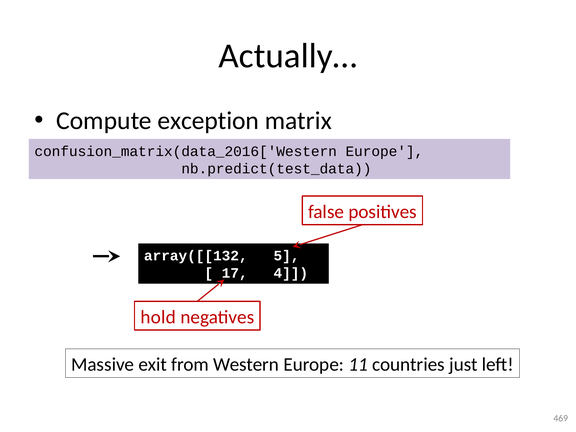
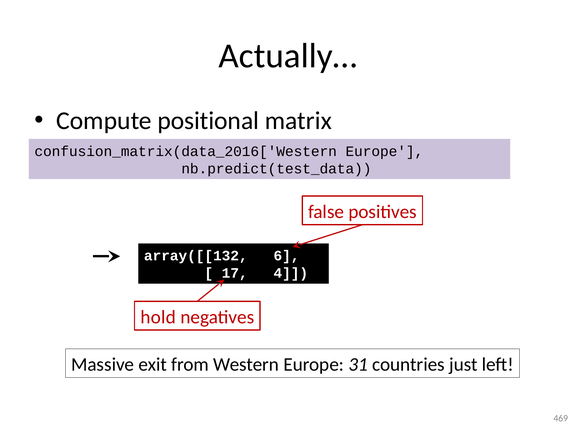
exception: exception -> positional (208, 121)
5: 5 -> 6 (287, 256)
11: 11 -> 31 (358, 365)
